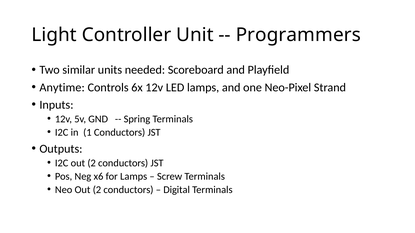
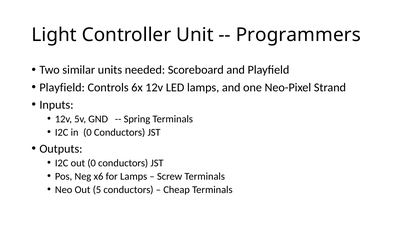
Anytime: Anytime -> Playfield (62, 88)
in 1: 1 -> 0 (87, 133)
I2C out 2: 2 -> 0 (92, 163)
Neo Out 2: 2 -> 5 (97, 190)
Digital: Digital -> Cheap (177, 190)
